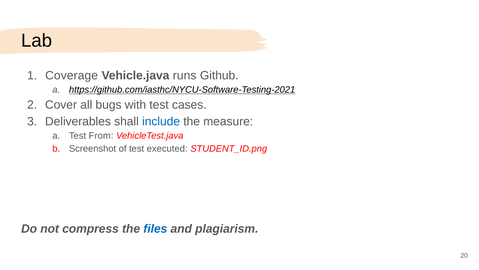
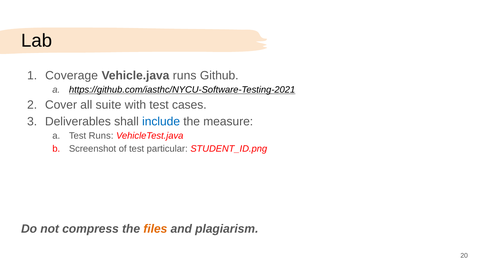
bugs: bugs -> suite (108, 105)
Test From: From -> Runs (101, 135)
executed: executed -> particular (167, 148)
files colour: blue -> orange (155, 228)
